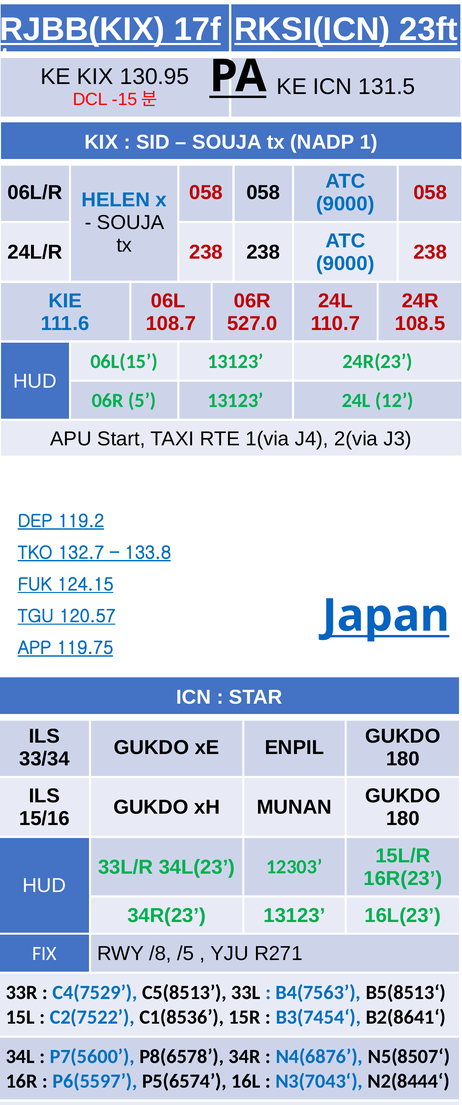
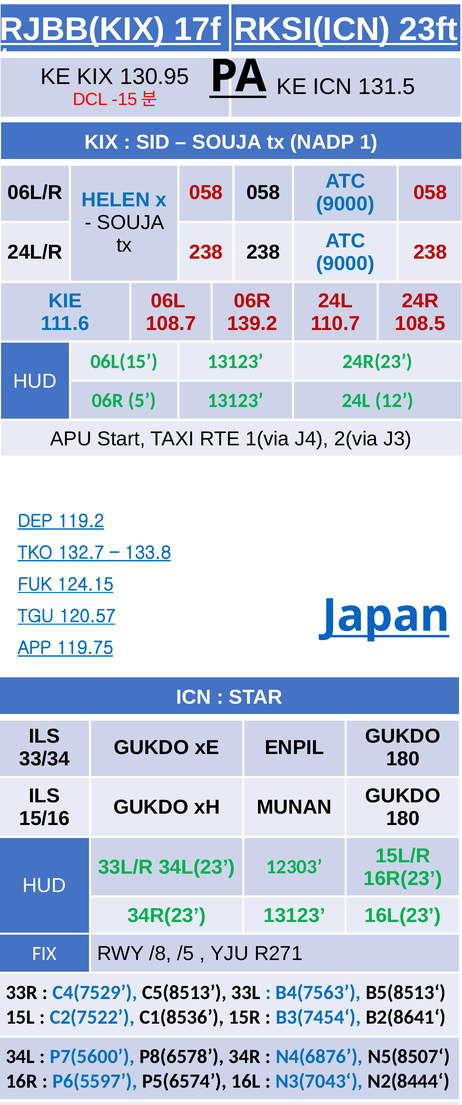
527.0: 527.0 -> 139.2 (252, 324)
